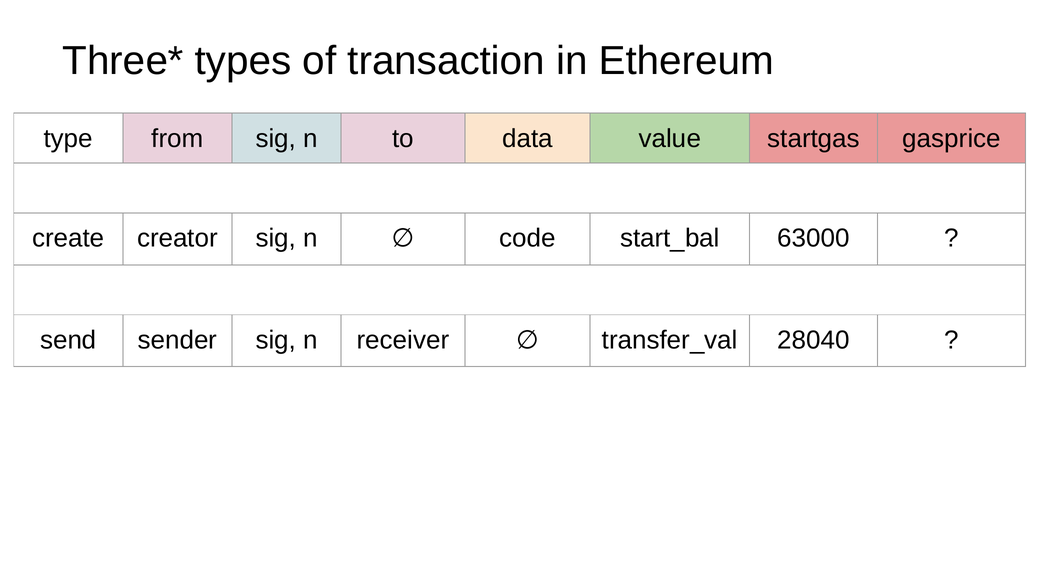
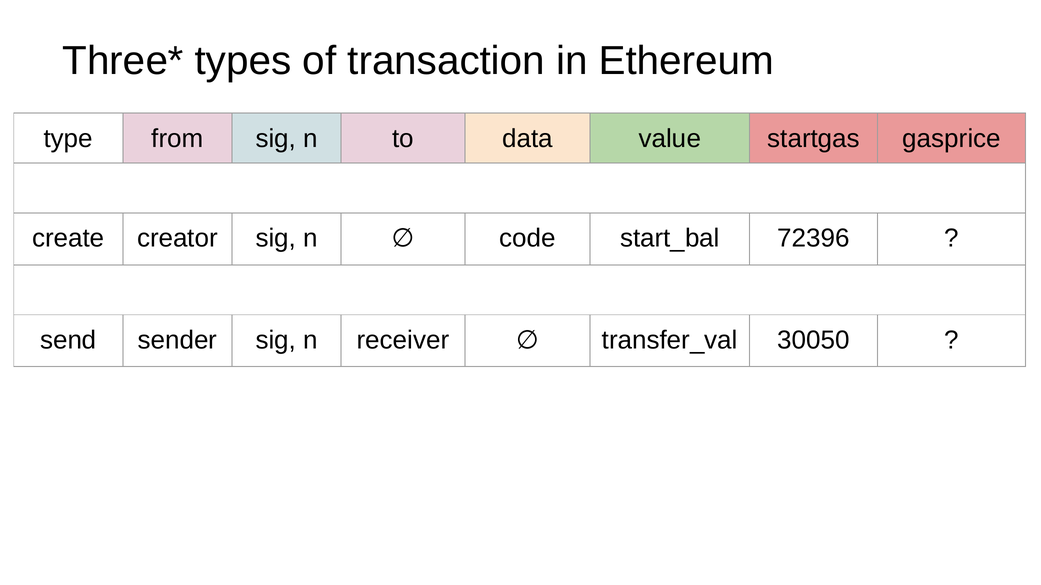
63000: 63000 -> 72396 (814, 239)
28040: 28040 -> 30050 (814, 340)
